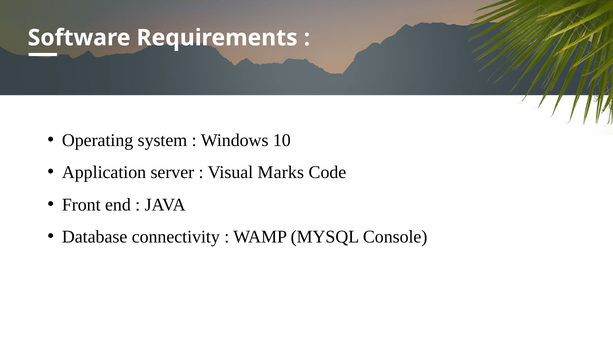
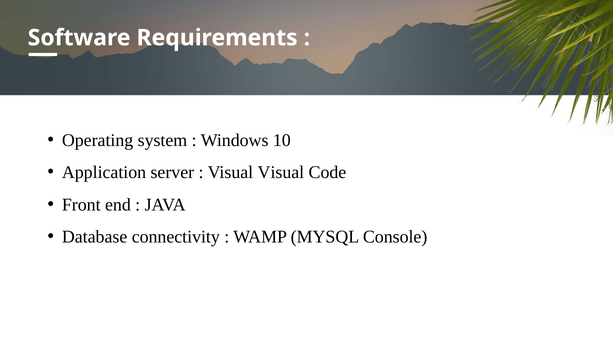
Visual Marks: Marks -> Visual (281, 172)
